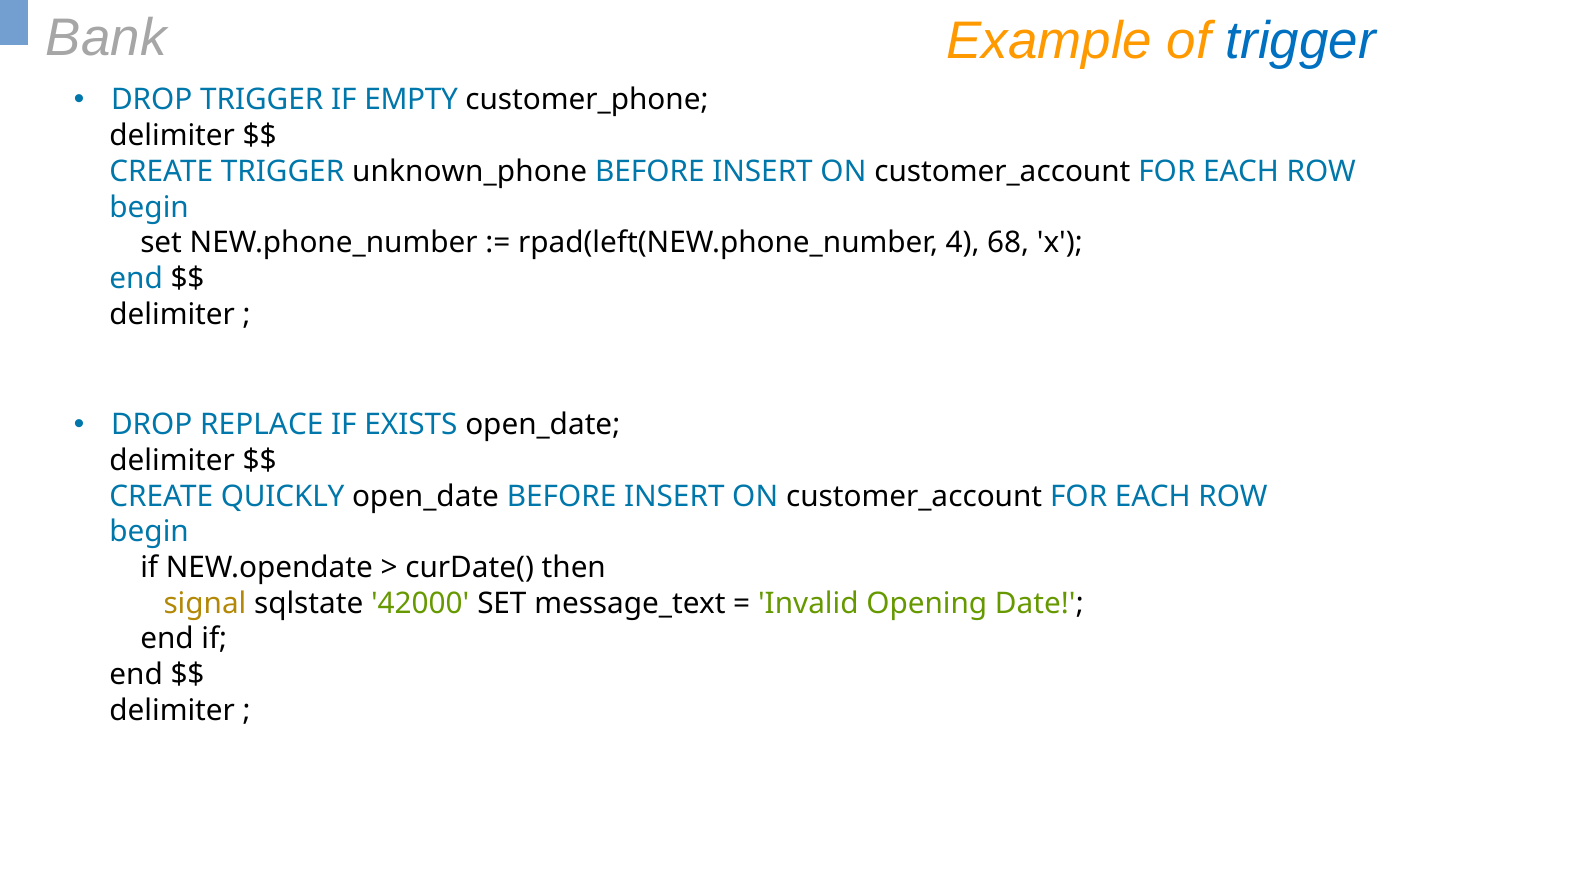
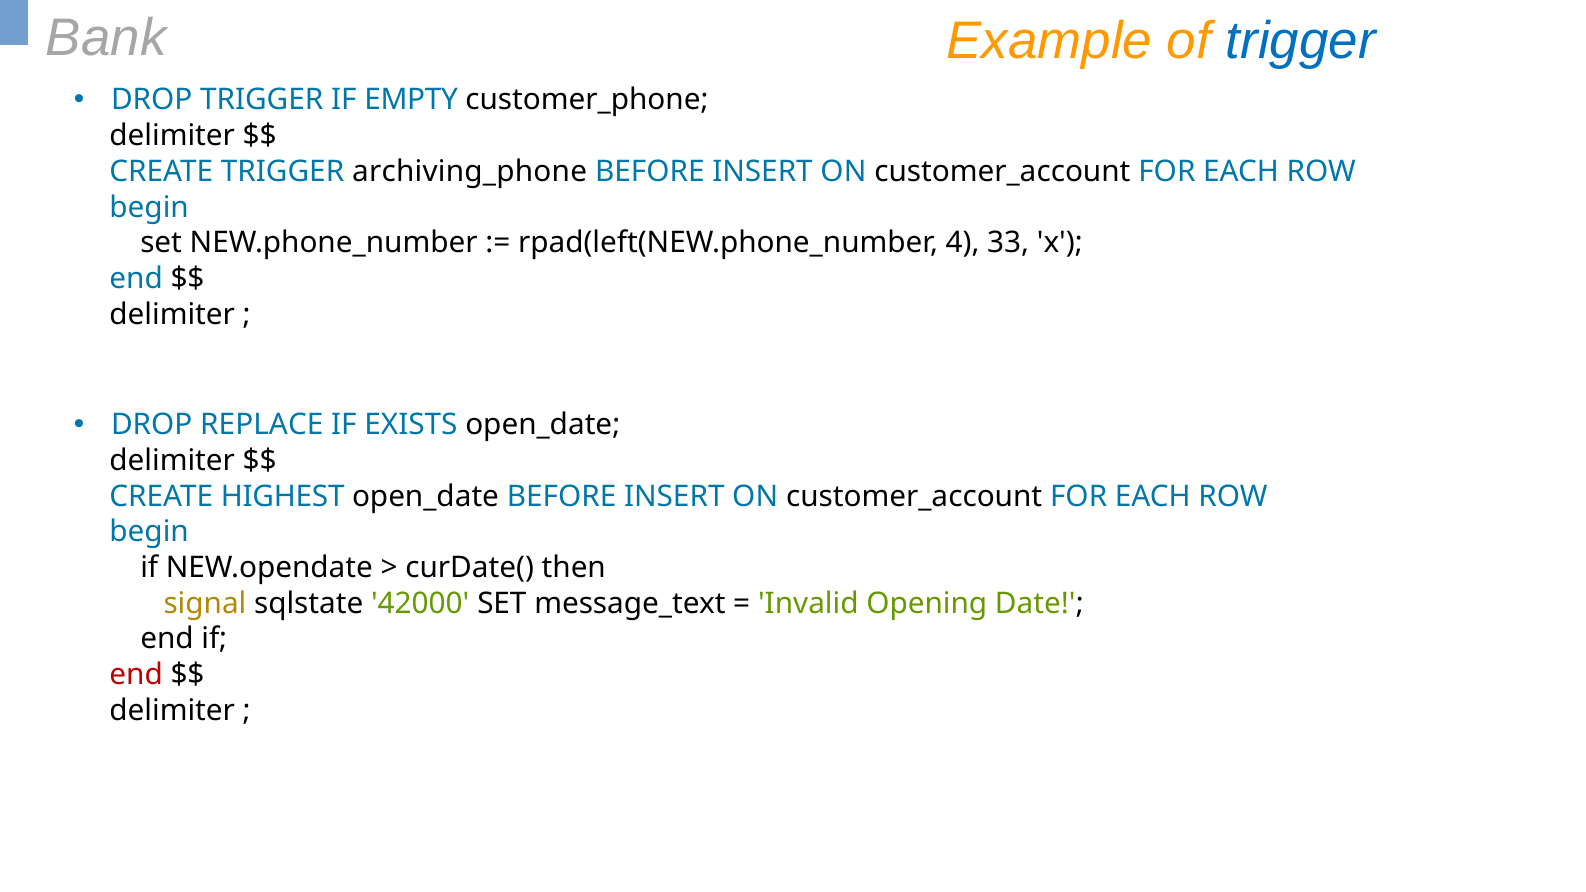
unknown_phone: unknown_phone -> archiving_phone (470, 172)
68: 68 -> 33 (1008, 243)
QUICKLY: QUICKLY -> HIGHEST (283, 496)
end colour: black -> red (136, 675)
